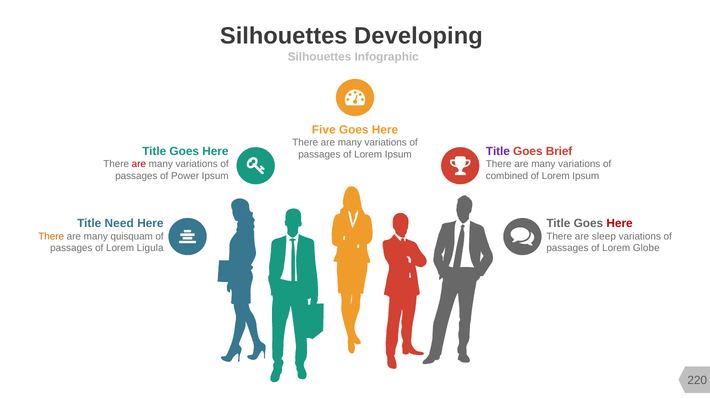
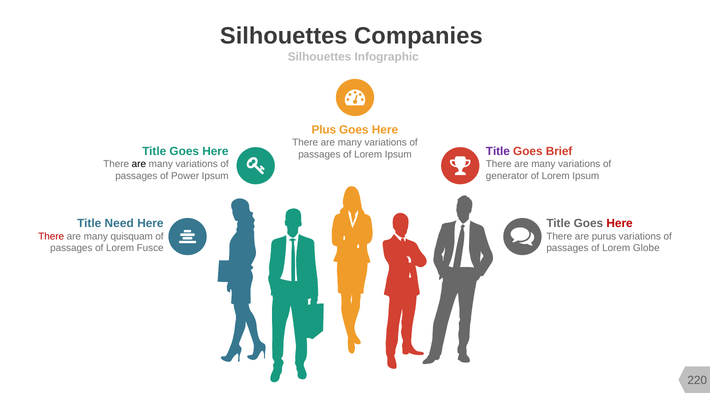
Developing: Developing -> Companies (418, 36)
Five: Five -> Plus (324, 130)
are colour: red -> black (139, 164)
combined: combined -> generator (507, 176)
There colour: orange -> red (51, 237)
sleep: sleep -> purus (604, 237)
Ligula: Ligula -> Fusce (150, 248)
